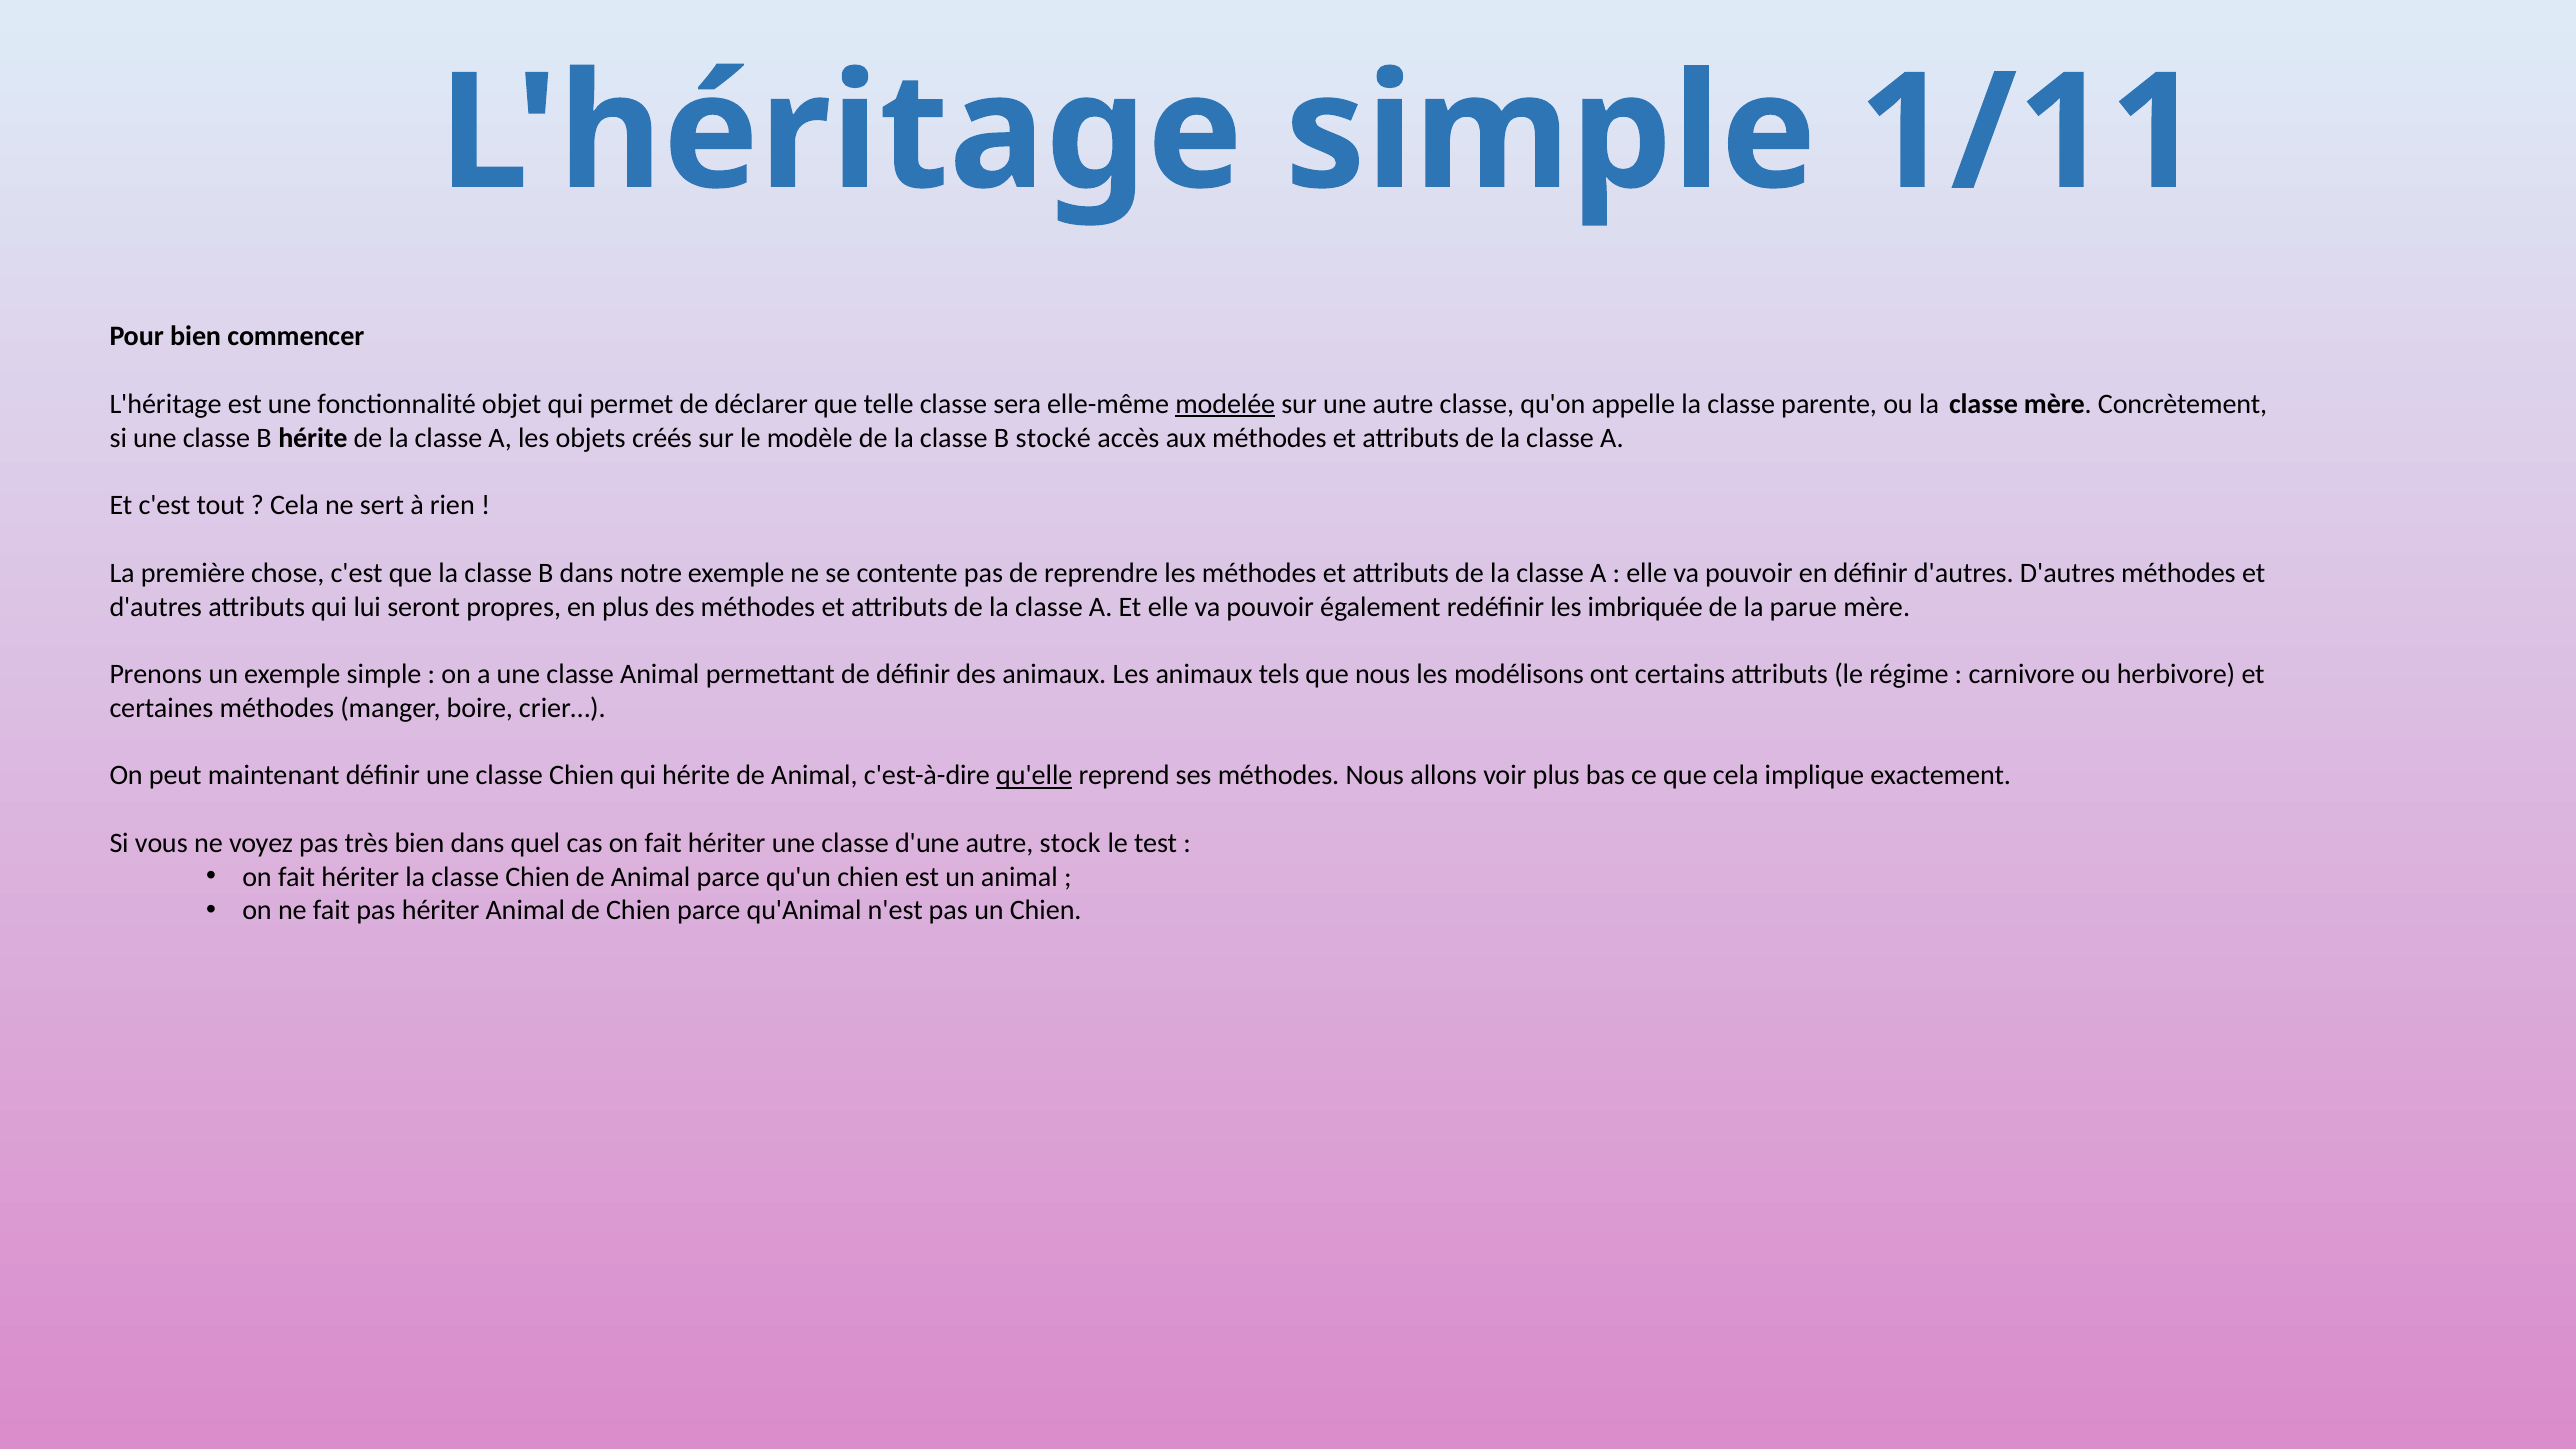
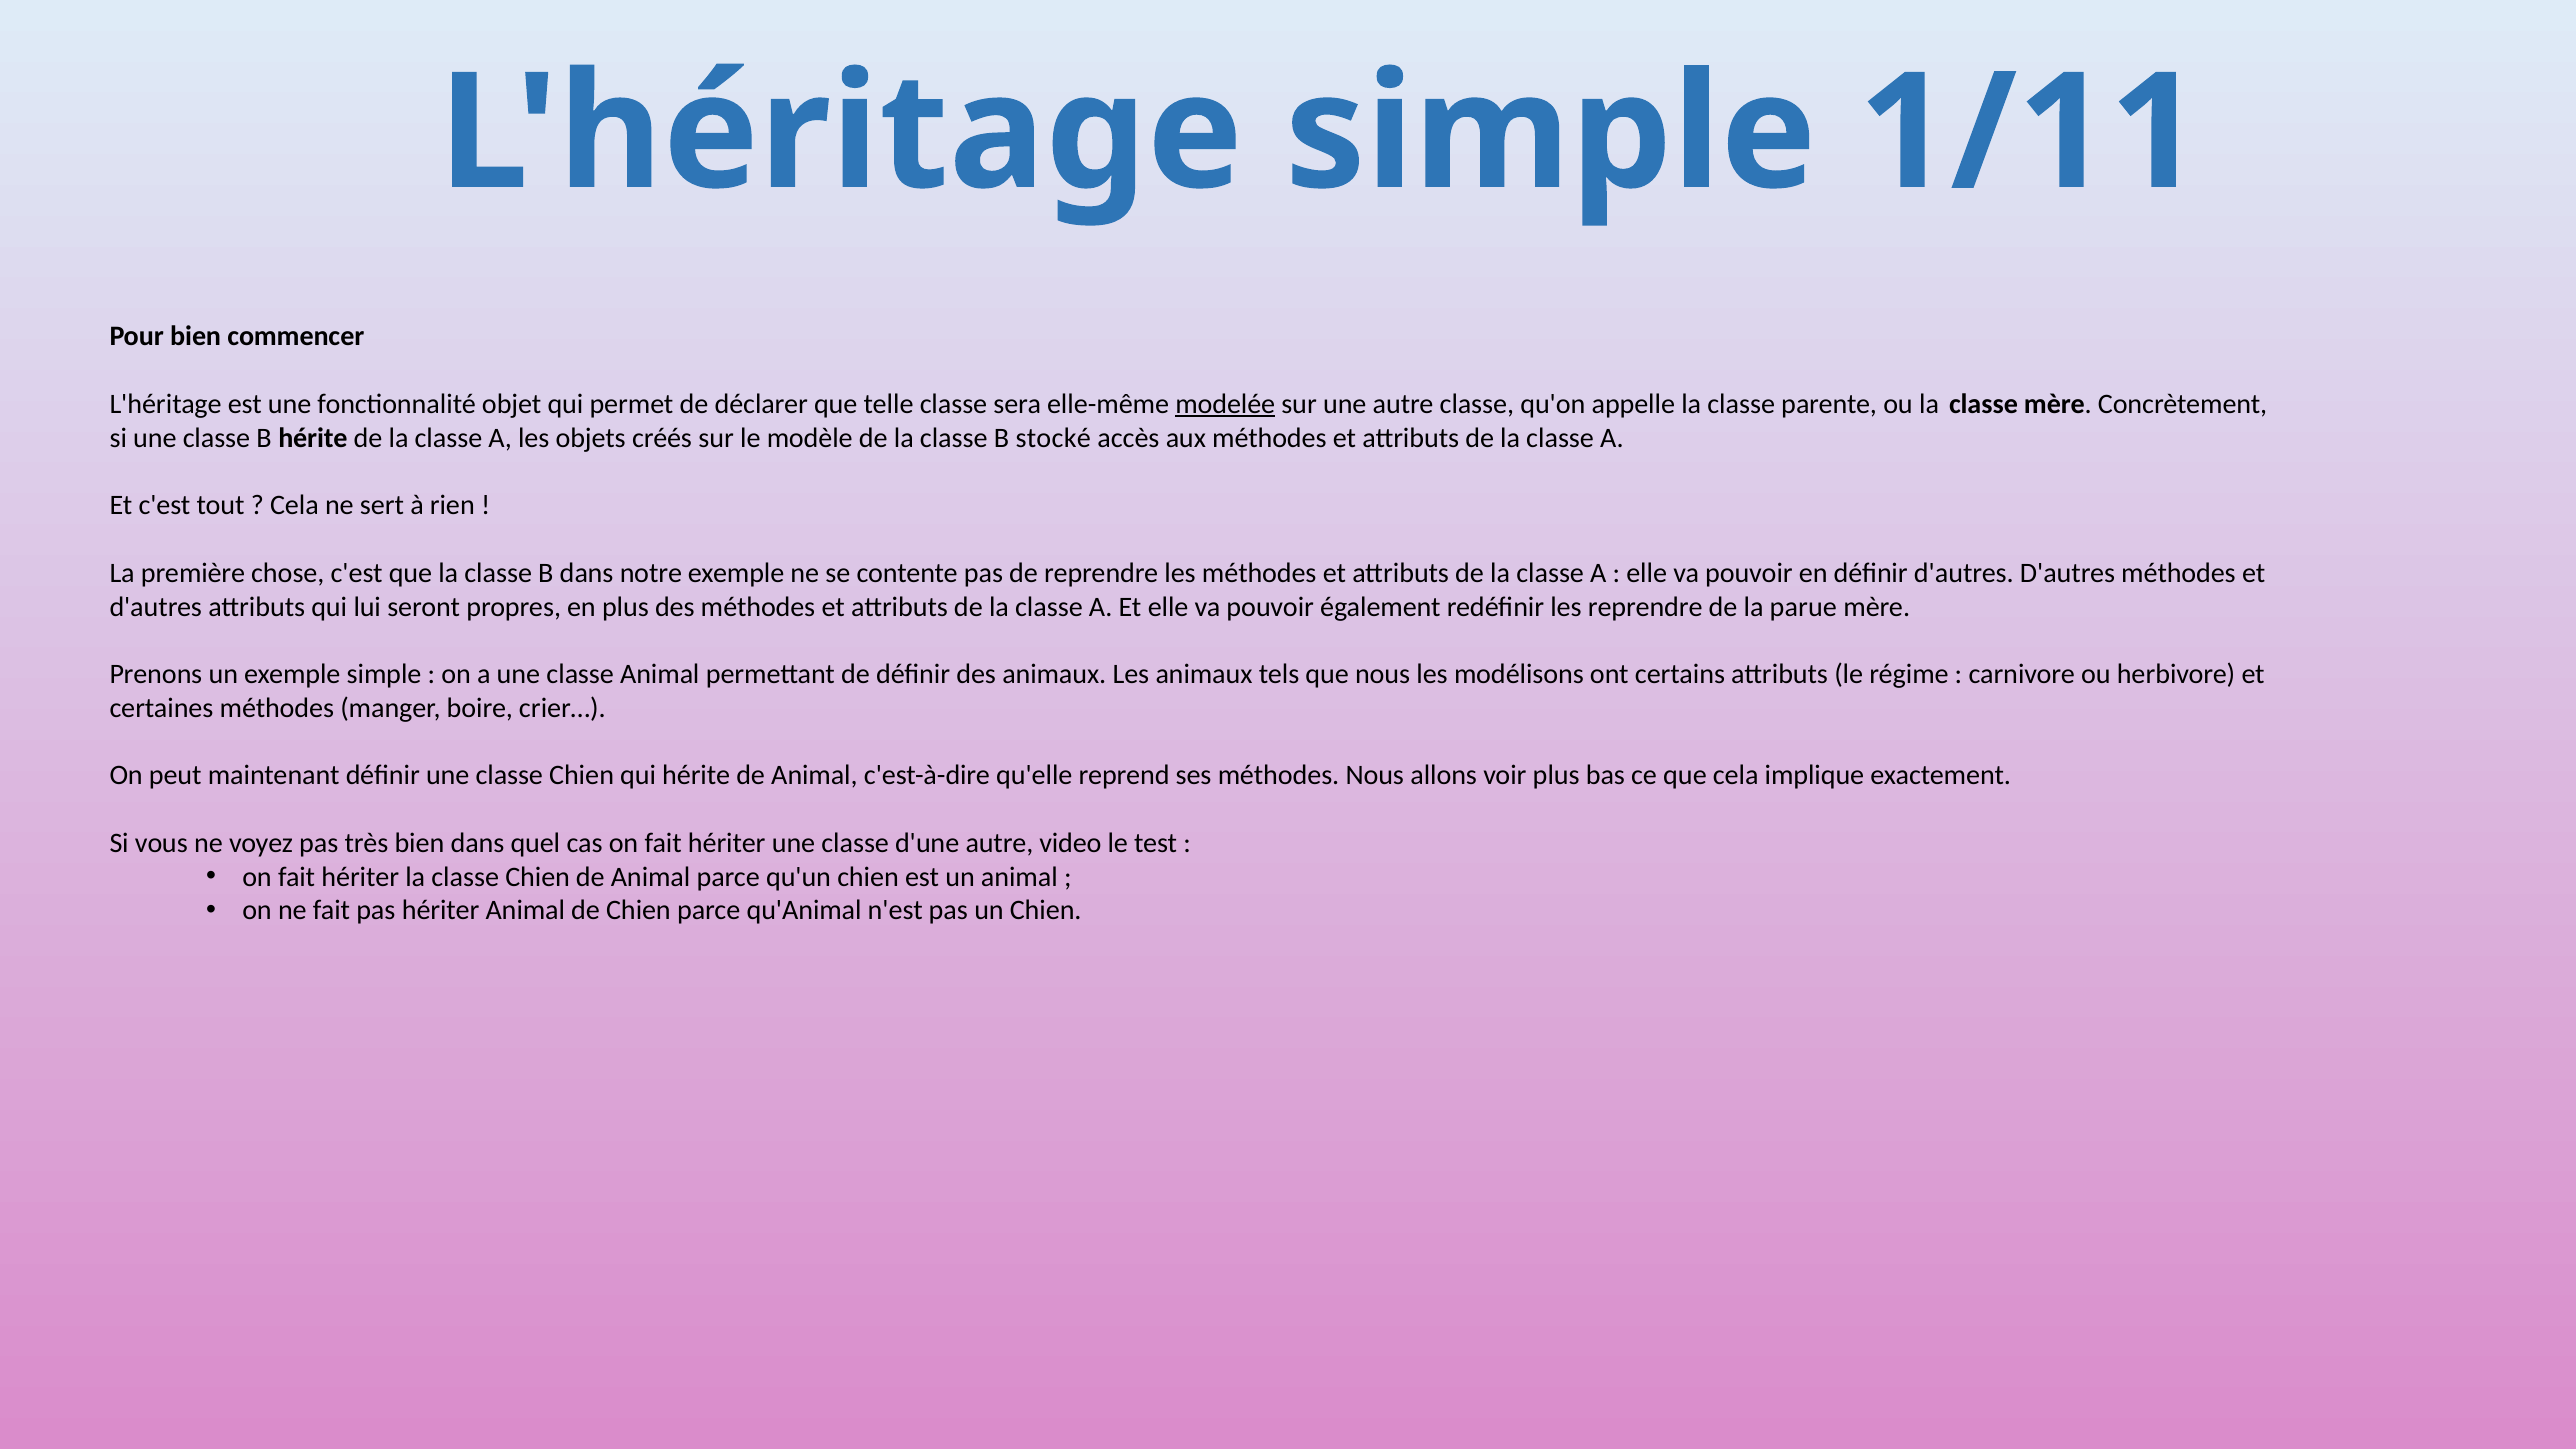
les imbriquée: imbriquée -> reprendre (1645, 607)
qu'elle underline: present -> none (1034, 776)
stock: stock -> video (1070, 843)
